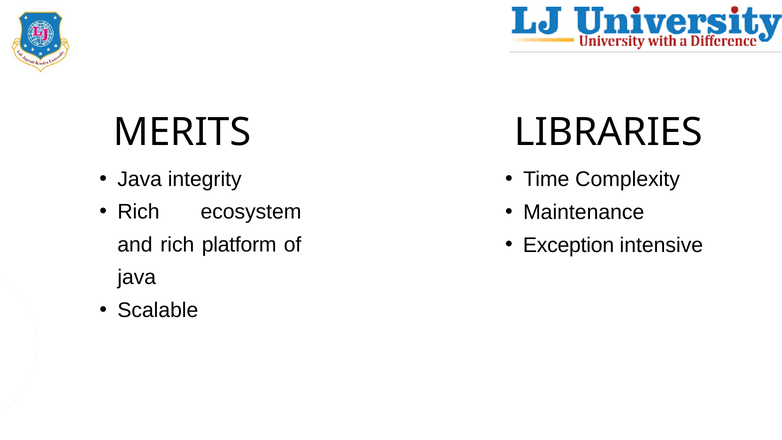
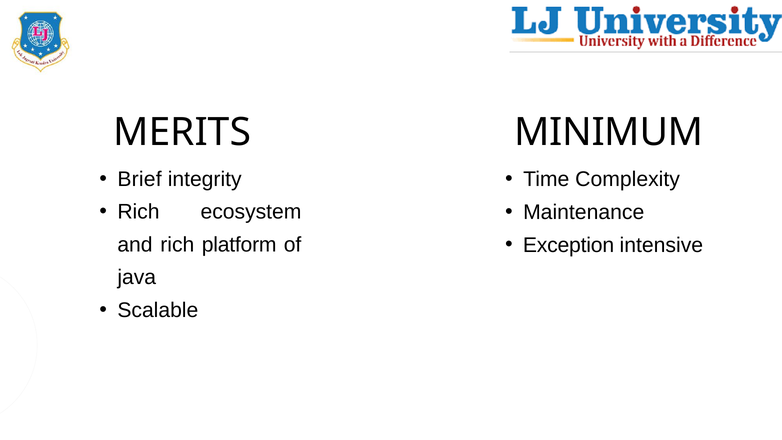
LIBRARIES: LIBRARIES -> MINIMUM (609, 132)
Java: Java -> Brief (140, 179)
